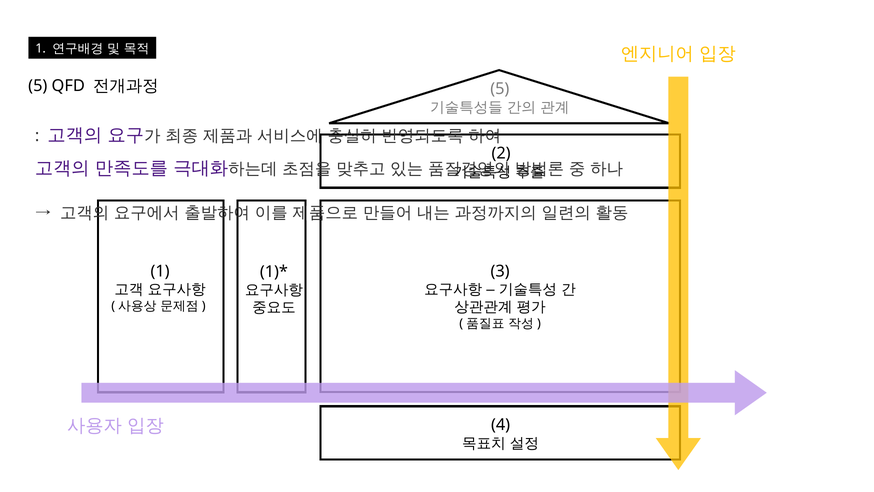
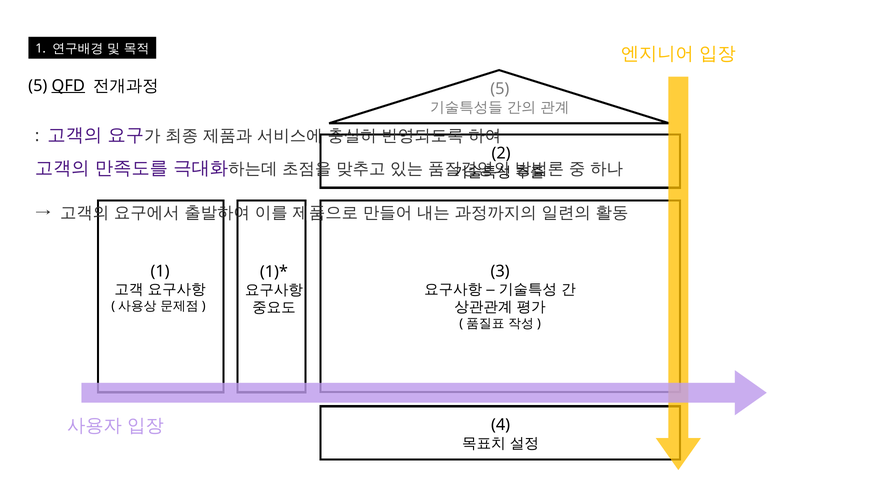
QFD underline: none -> present (68, 86)
